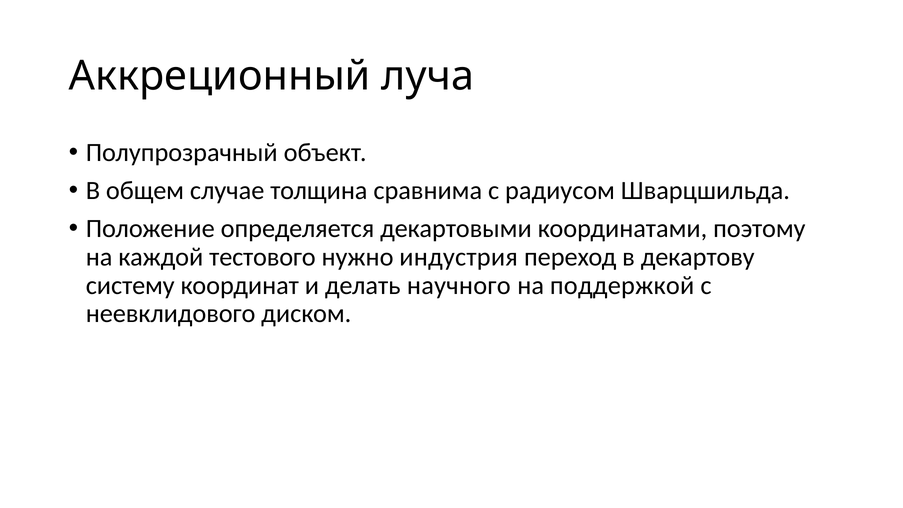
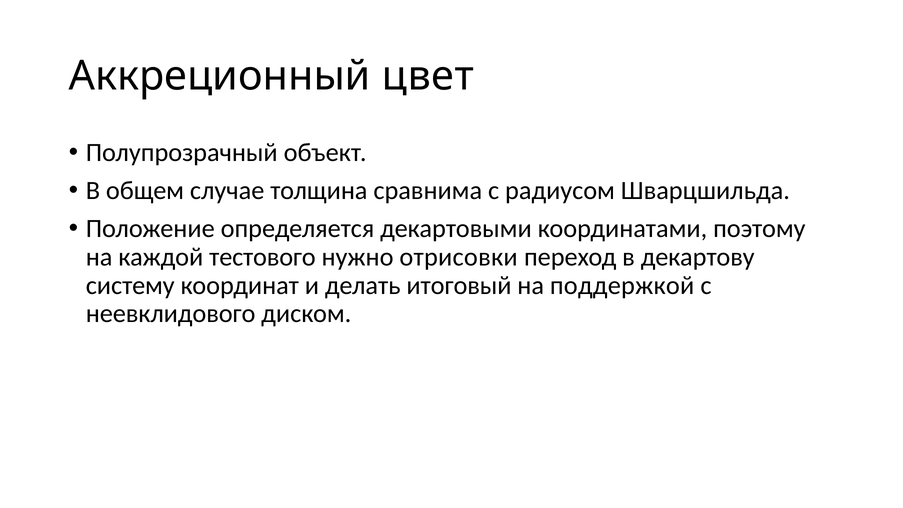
луча: луча -> цвет (428, 76)
индустрия: индустрия -> отрисовки (459, 257)
научного: научного -> итоговый (459, 285)
